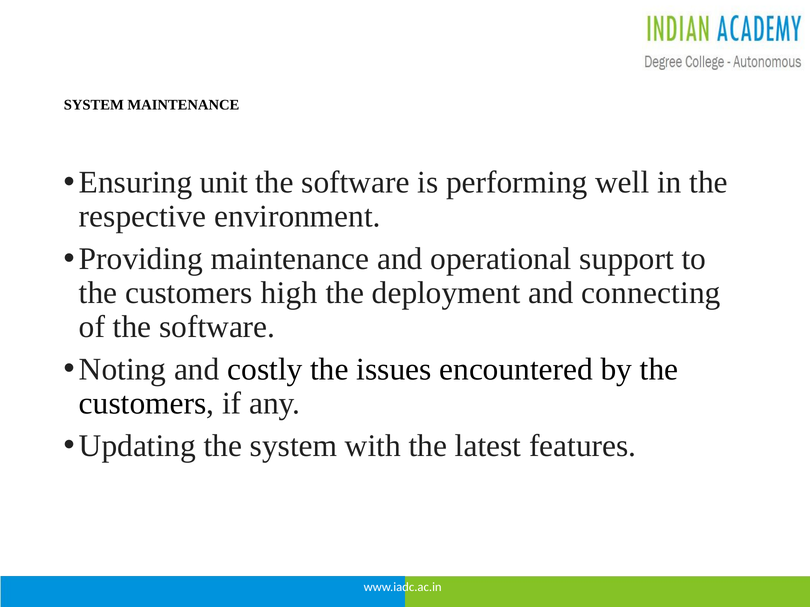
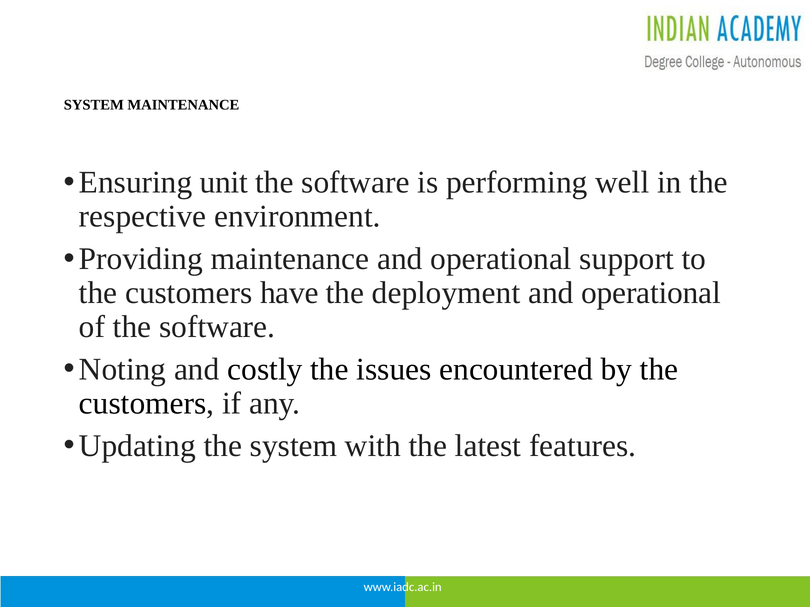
high: high -> have (289, 293)
deployment and connecting: connecting -> operational (651, 293)
